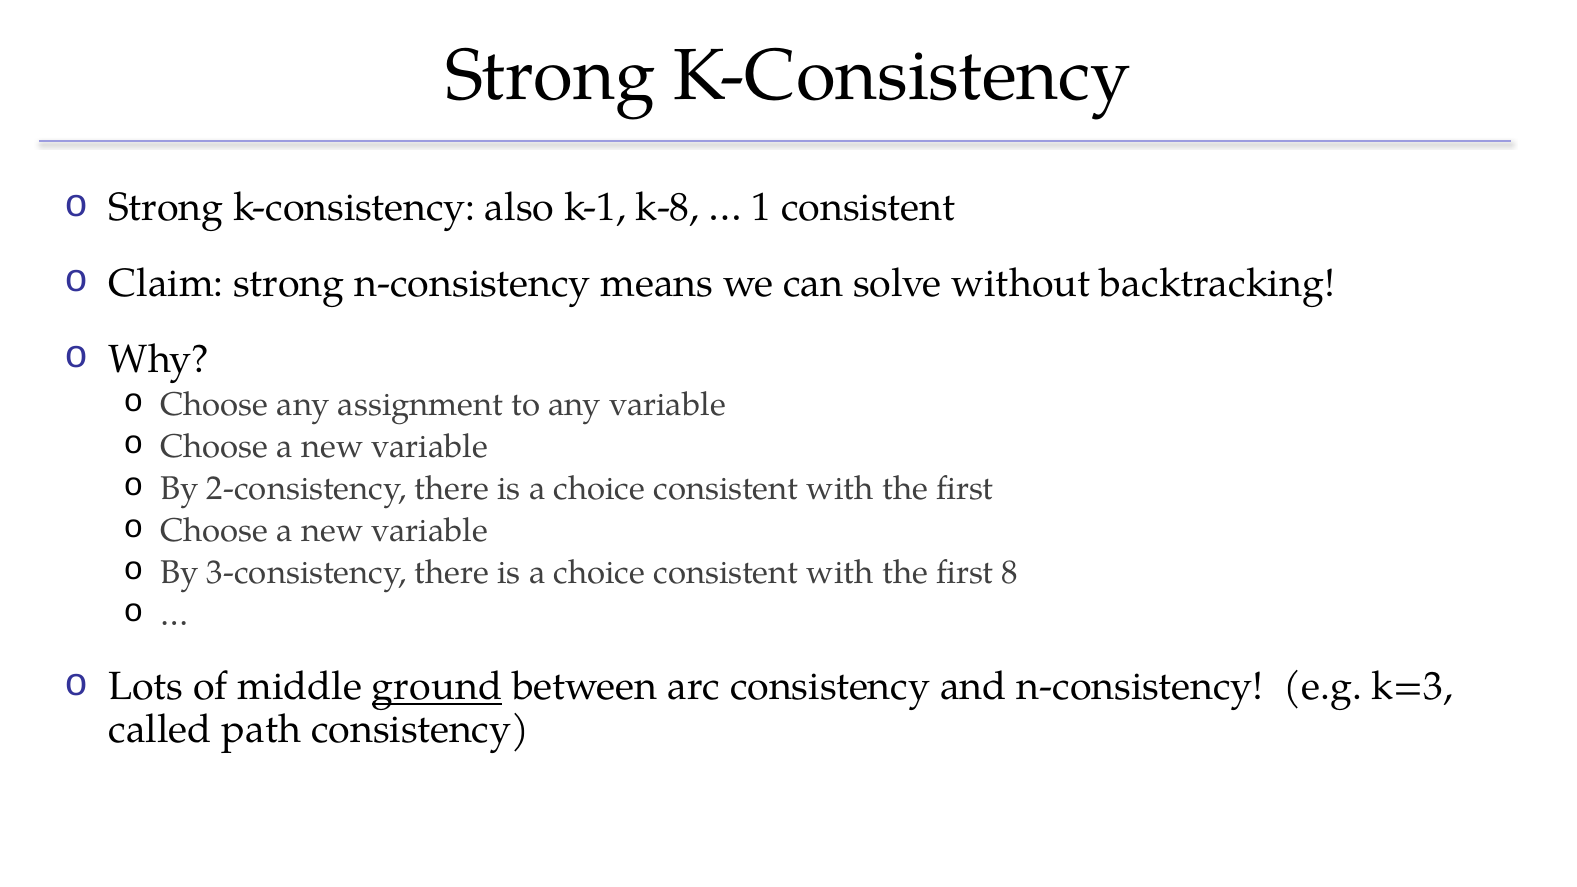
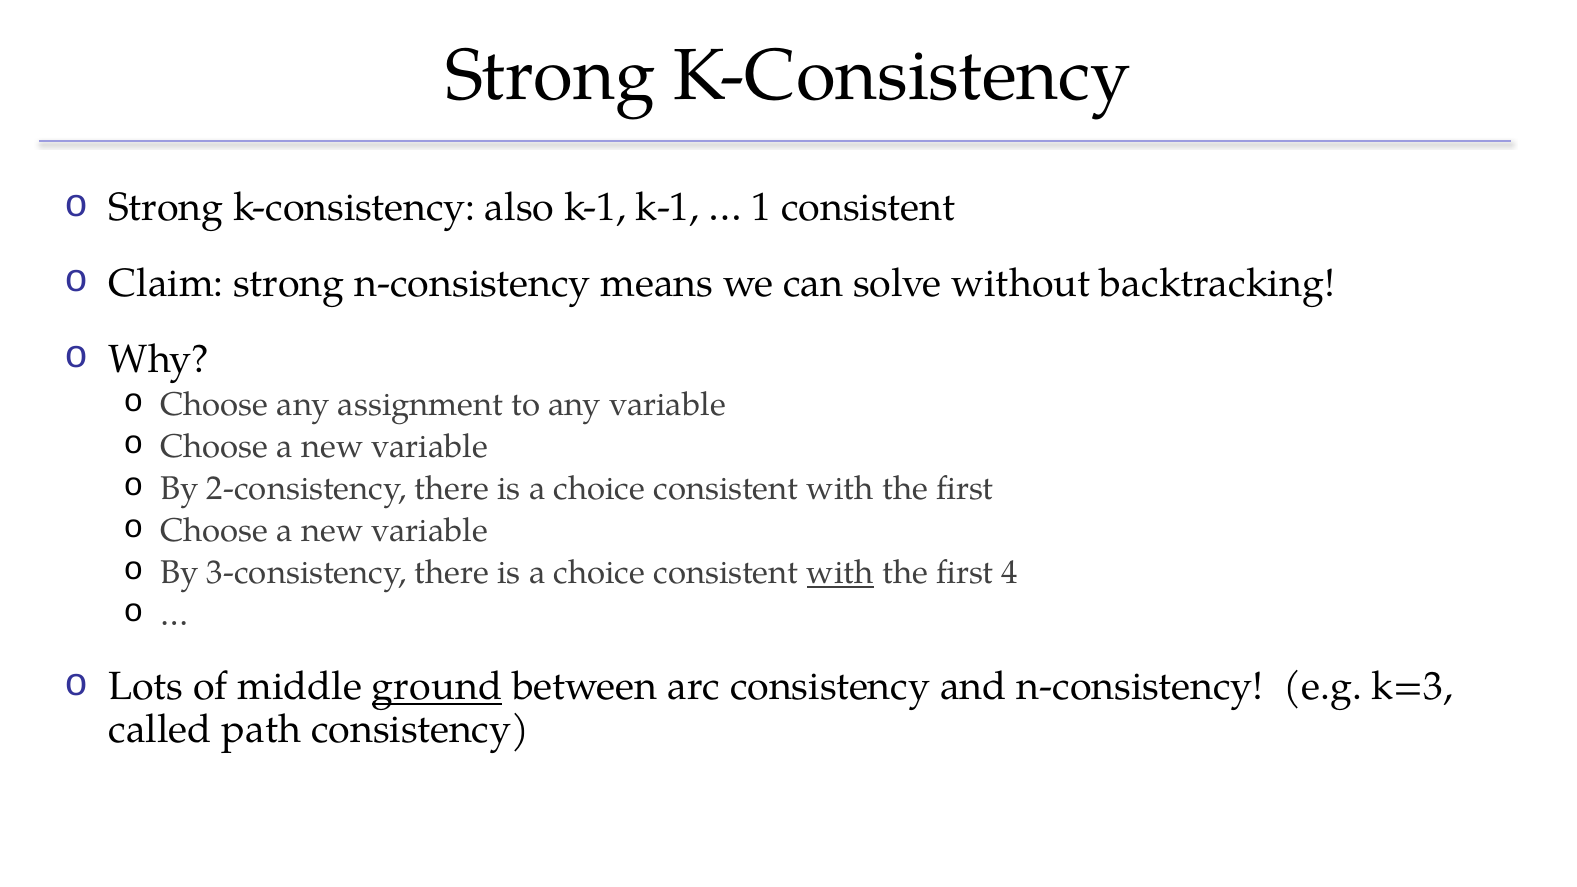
k-1 k-8: k-8 -> k-1 (667, 208)
with underline: none -> present (840, 573)
8: 8 -> 4 (1010, 573)
